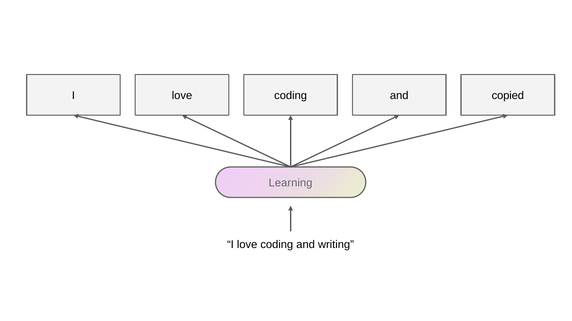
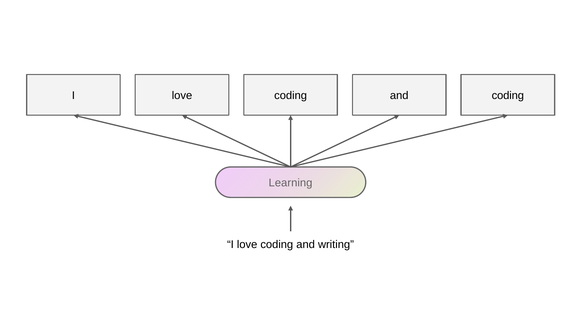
and copied: copied -> coding (508, 96)
